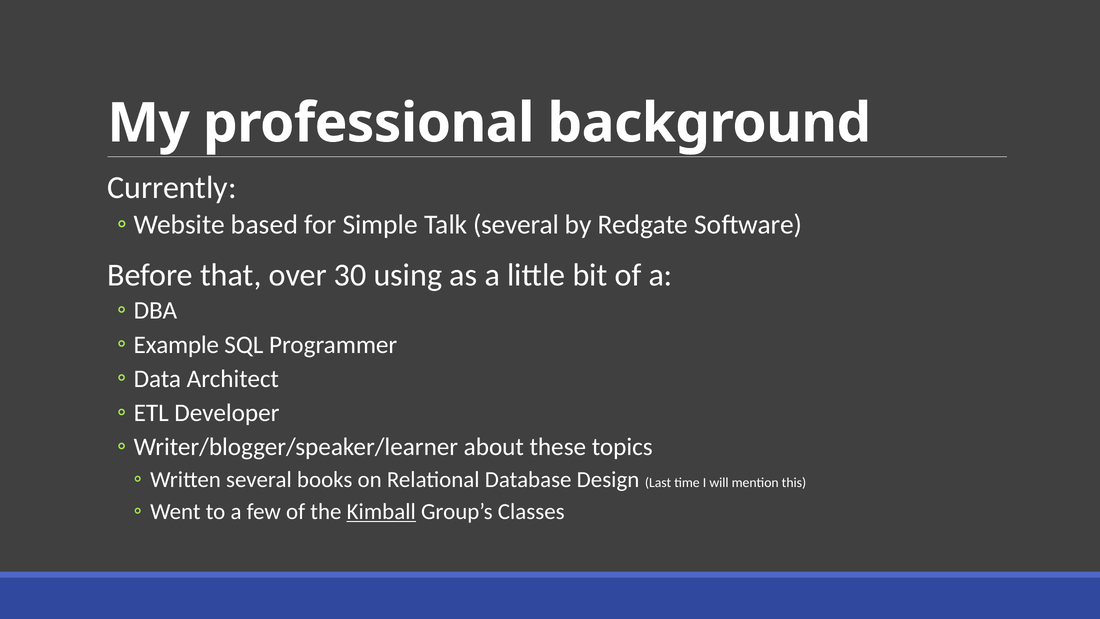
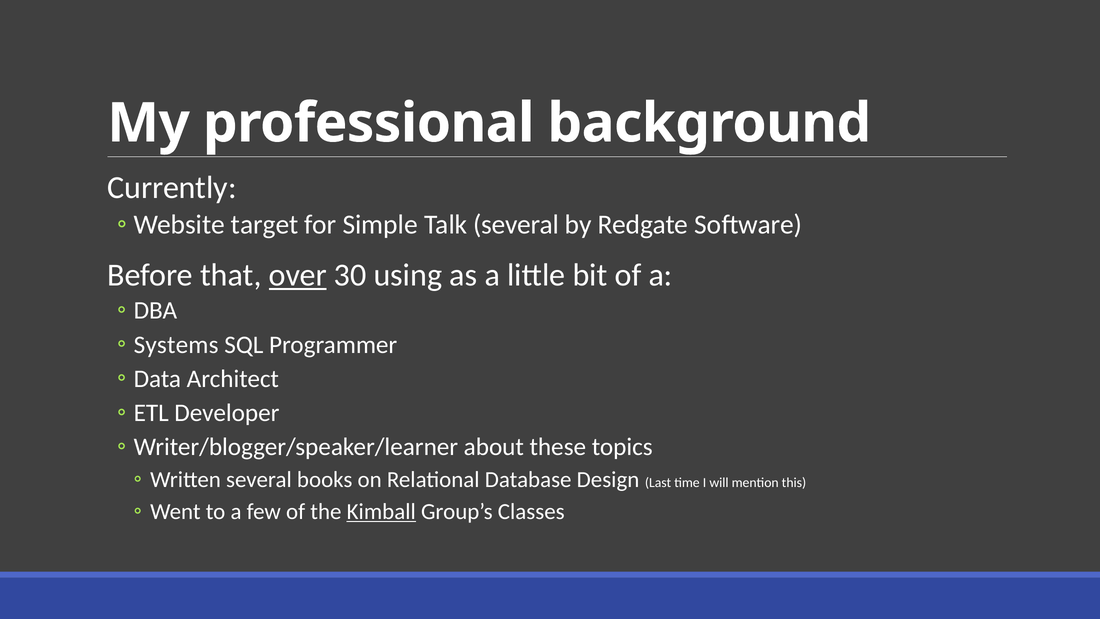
based: based -> target (265, 225)
over underline: none -> present (298, 275)
Example: Example -> Systems (176, 345)
